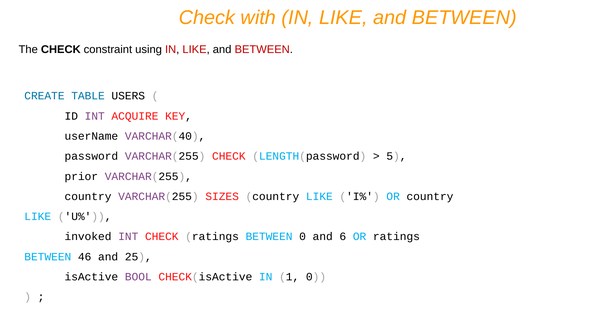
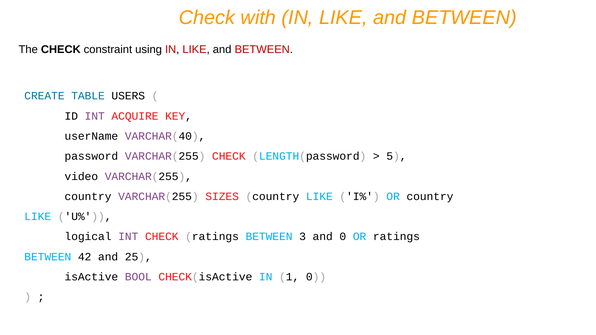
prior: prior -> video (81, 176)
invoked: invoked -> logical (88, 237)
BETWEEN 0: 0 -> 3 (303, 237)
and 6: 6 -> 0 (343, 237)
46: 46 -> 42 (85, 257)
